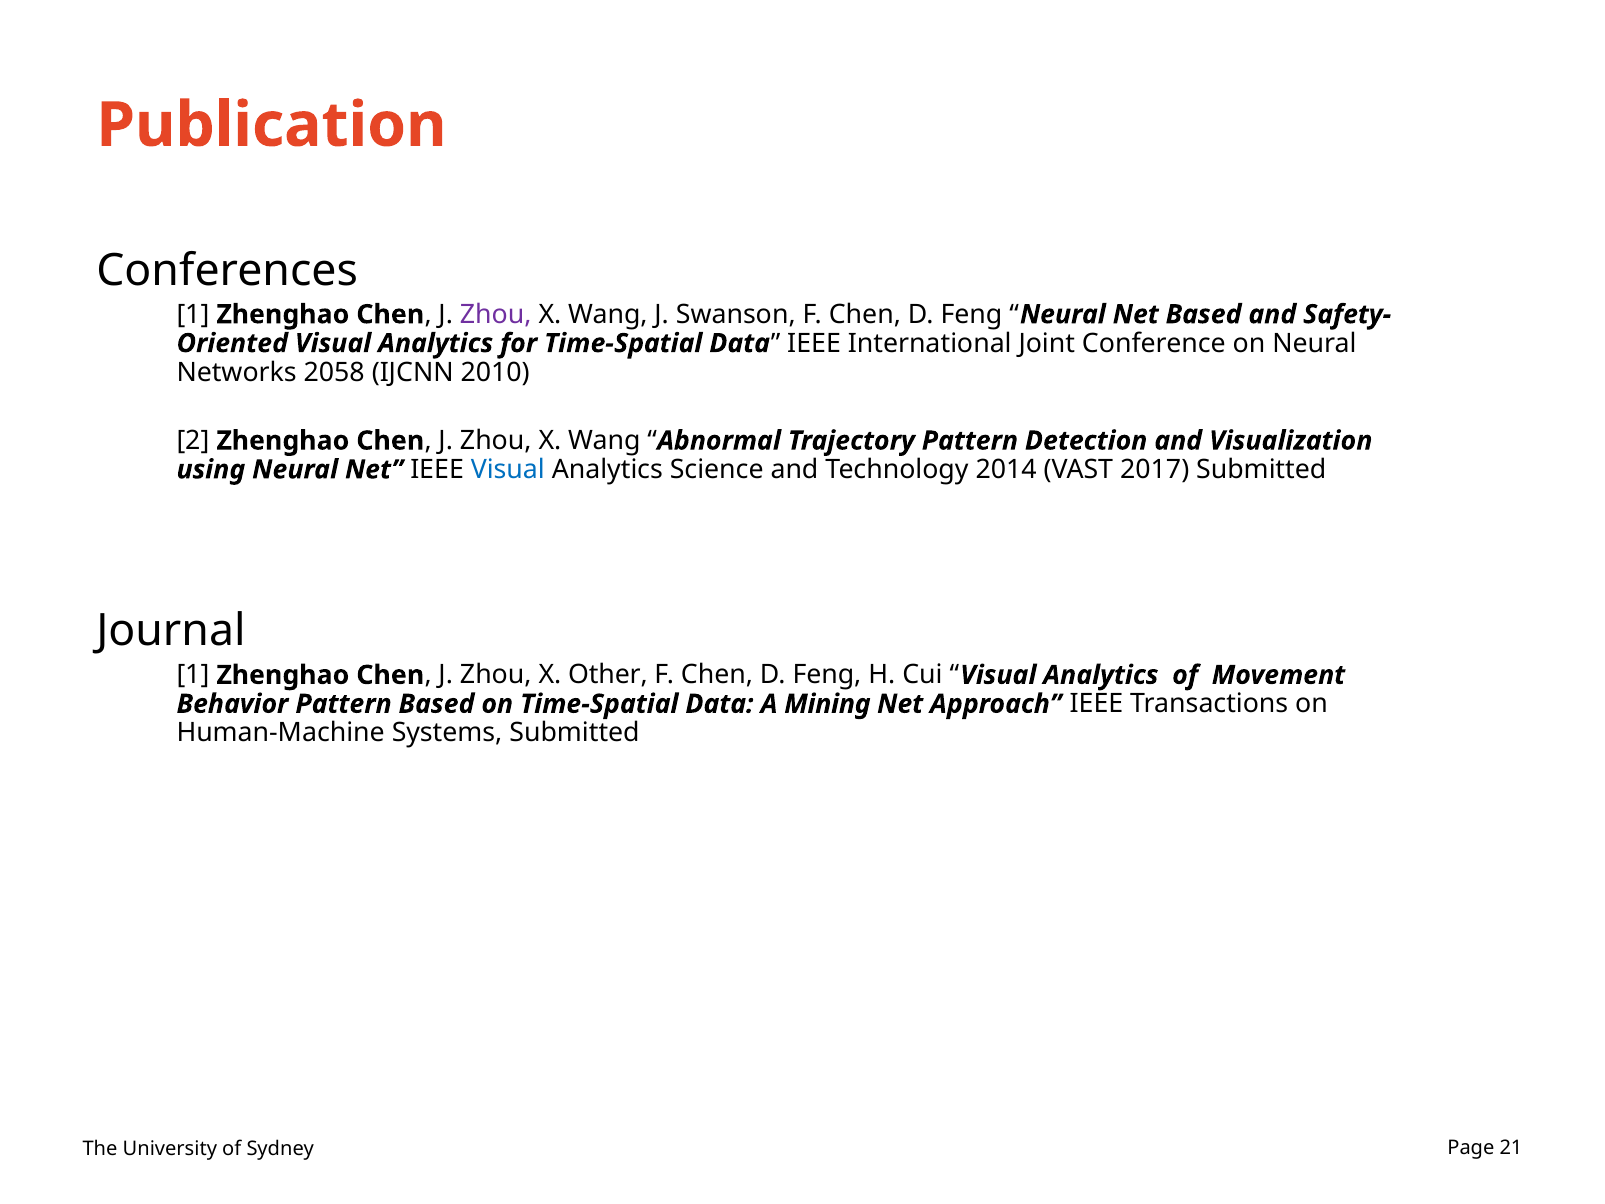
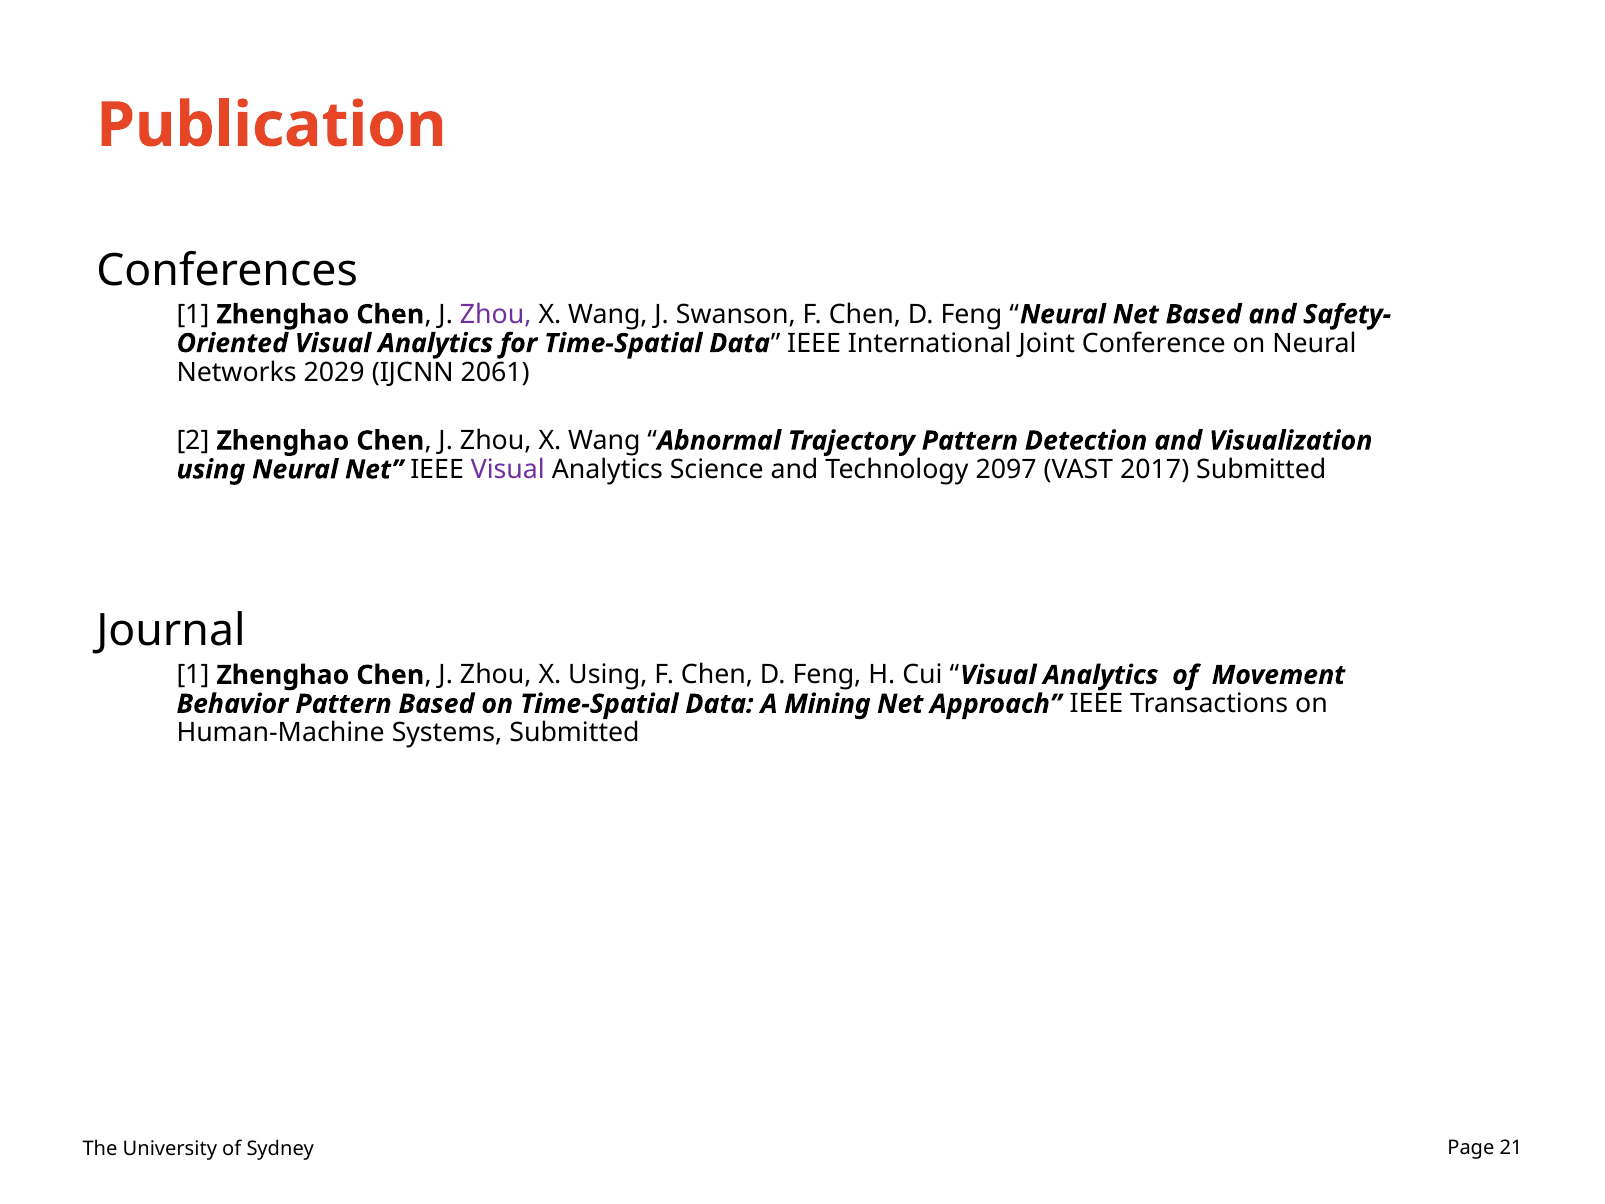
2058: 2058 -> 2029 (334, 372)
2010: 2010 -> 2061 (495, 372)
Visual colour: blue -> purple (508, 470)
2014: 2014 -> 2097 (1006, 470)
X Other: Other -> Using (608, 675)
